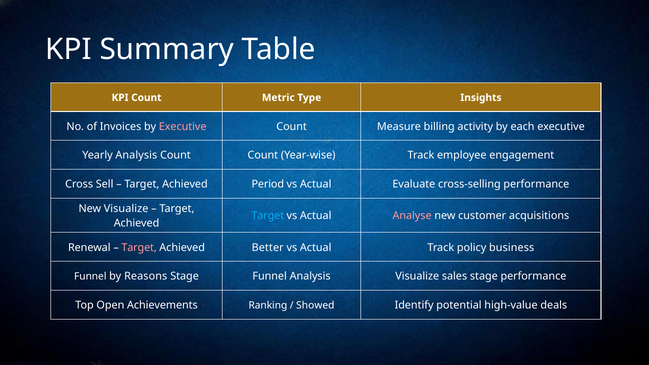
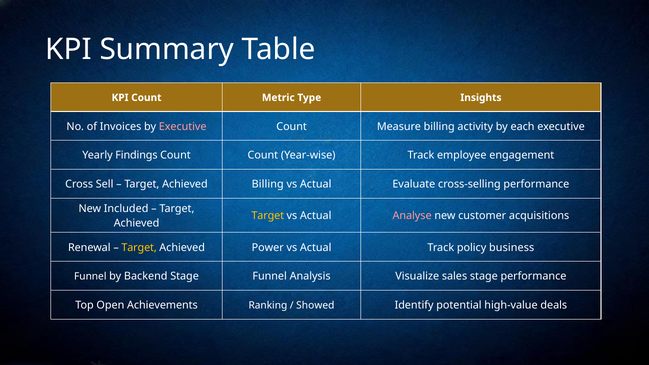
Yearly Analysis: Analysis -> Findings (136, 155)
Achieved Period: Period -> Billing (268, 184)
New Visualize: Visualize -> Included (126, 209)
Target colour: light blue -> yellow (268, 216)
Target colour: pink -> yellow (139, 247)
Better: Better -> Power (268, 247)
Reasons: Reasons -> Backend (146, 276)
